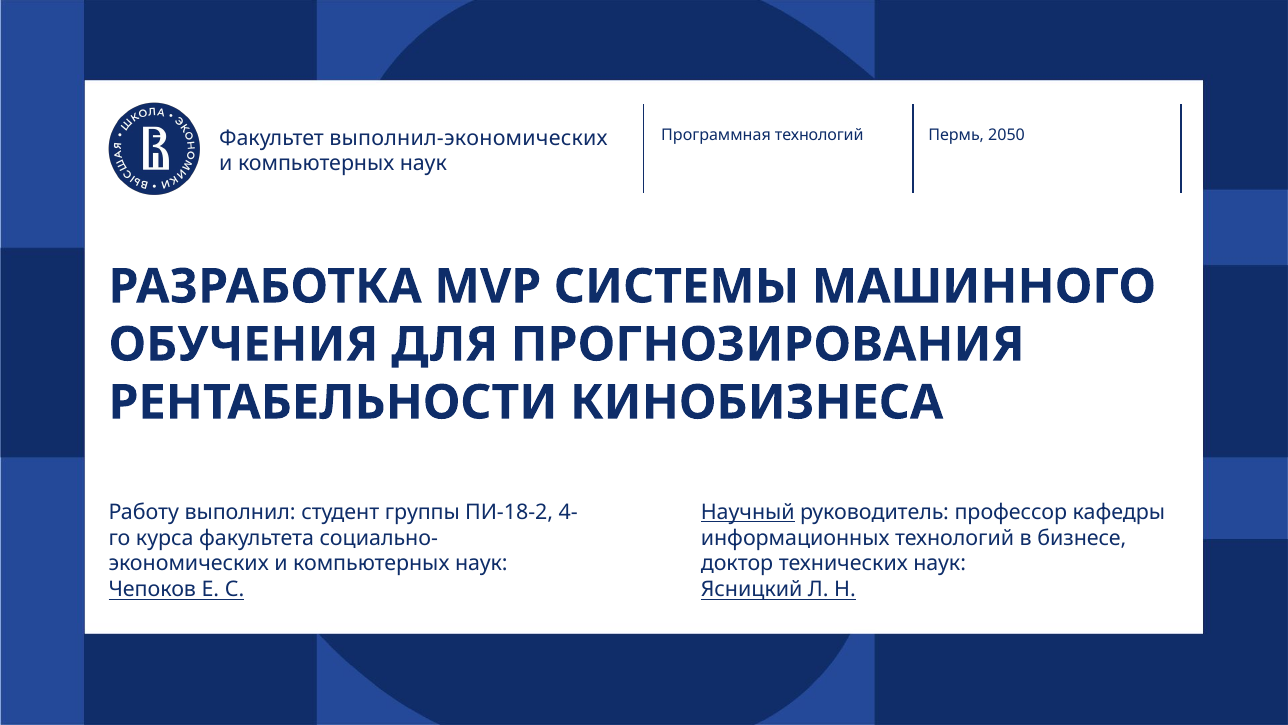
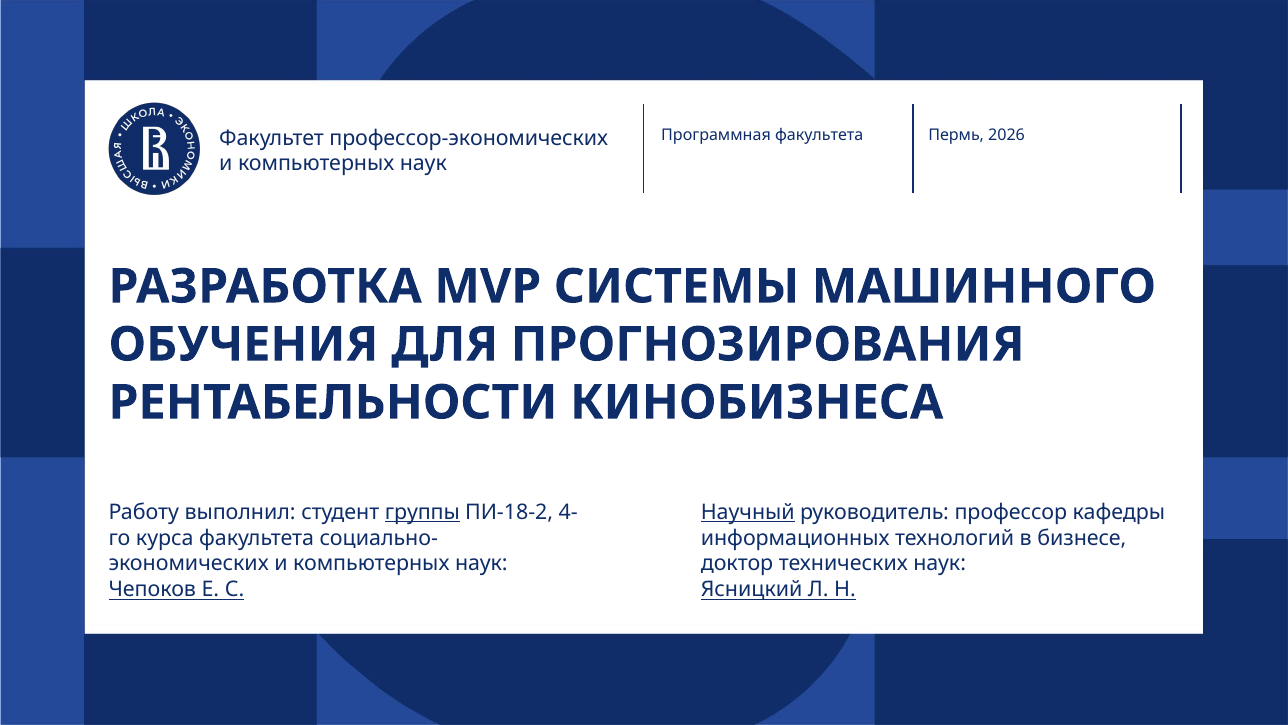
Программная технологий: технологий -> факультета (819, 135)
2050: 2050 -> 2026 (1007, 135)
выполнил-экономических: выполнил-экономических -> профессор-экономических (469, 138)
группы underline: none -> present (422, 512)
